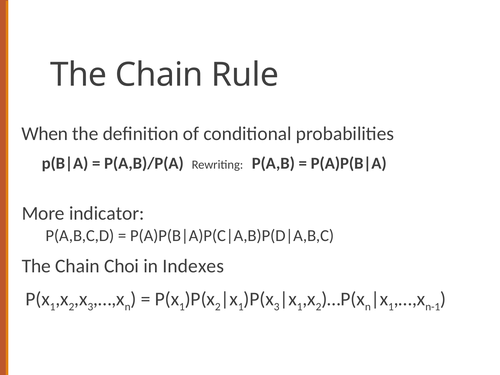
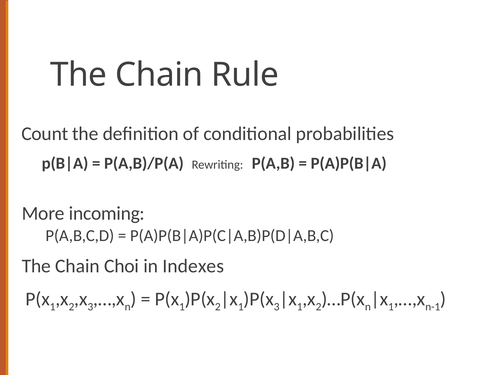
When: When -> Count (45, 134)
indicator: indicator -> incoming (107, 213)
